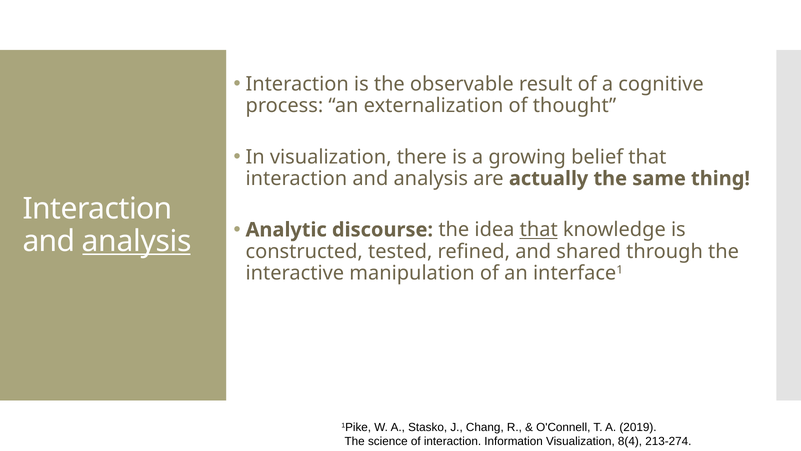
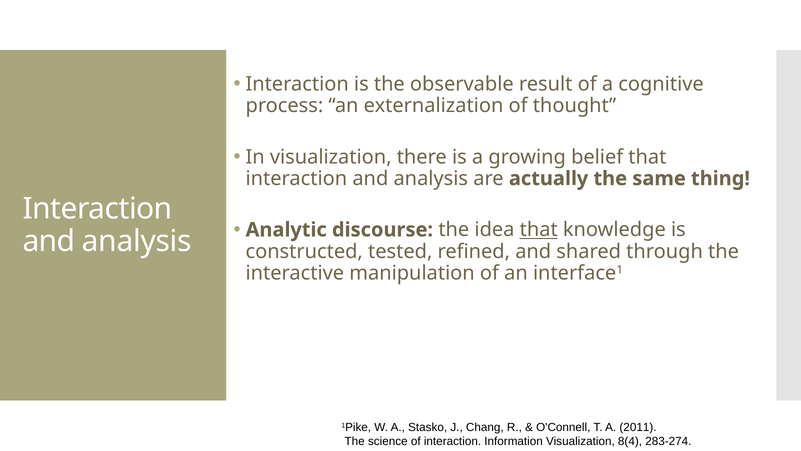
analysis underline: present -> none (137, 241)
2019: 2019 -> 2011 (638, 427)
213-274: 213-274 -> 283-274 (668, 441)
